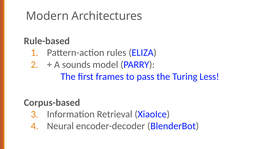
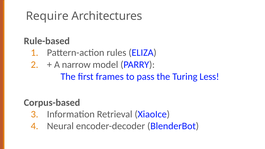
Modern: Modern -> Require (47, 16)
sounds: sounds -> narrow (76, 65)
